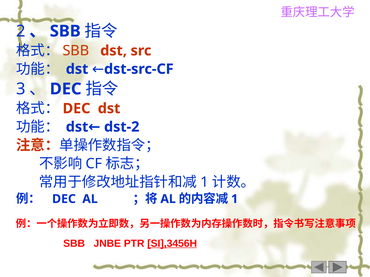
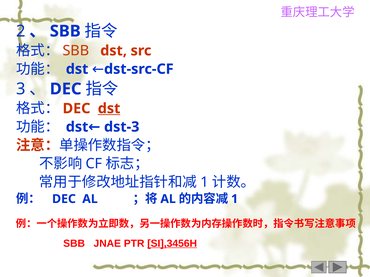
dst underline: none -> present (109, 109)
dst-2: dst-2 -> dst-3 (122, 127)
JNBE: JNBE -> JNAE (107, 244)
